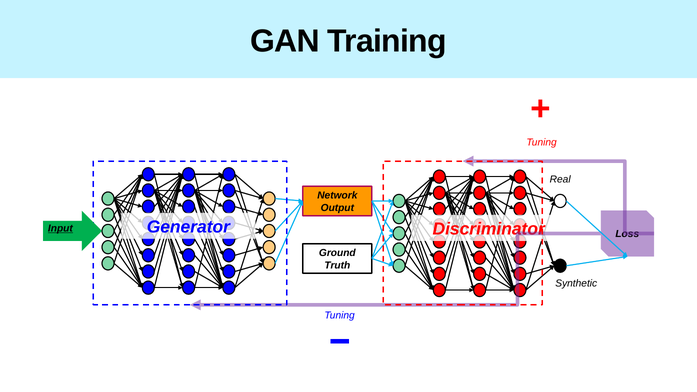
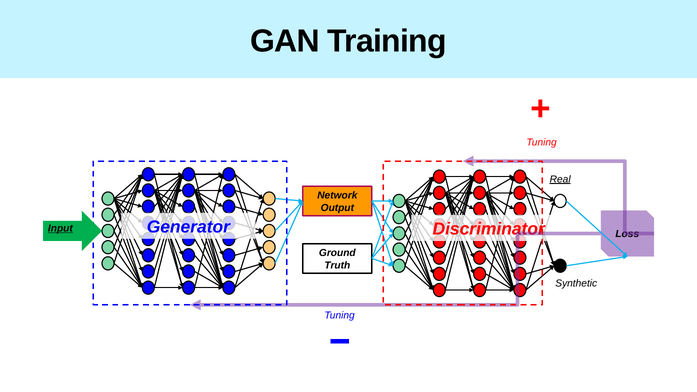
Real underline: none -> present (560, 179)
